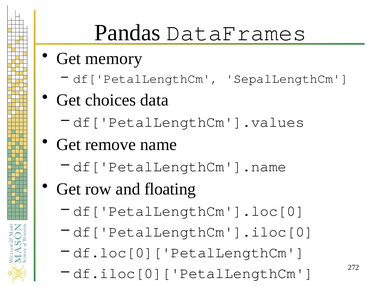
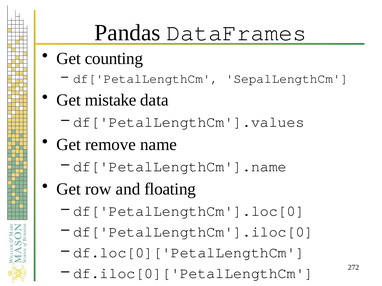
memory: memory -> counting (114, 59)
choices: choices -> mistake (111, 100)
